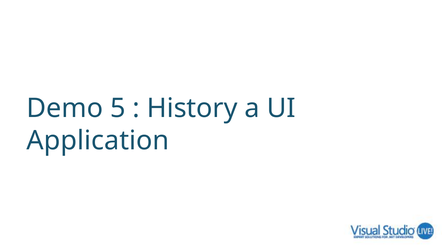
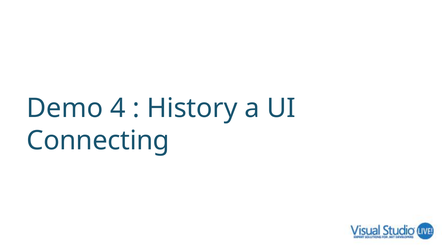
5: 5 -> 4 (118, 109)
Application: Application -> Connecting (98, 141)
